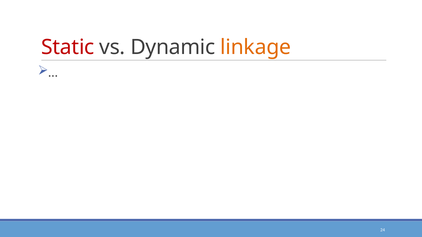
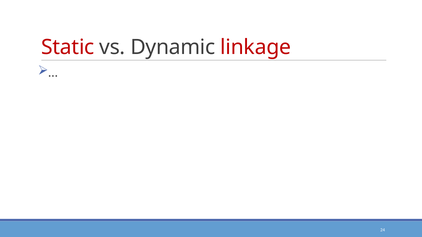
linkage colour: orange -> red (256, 47)
